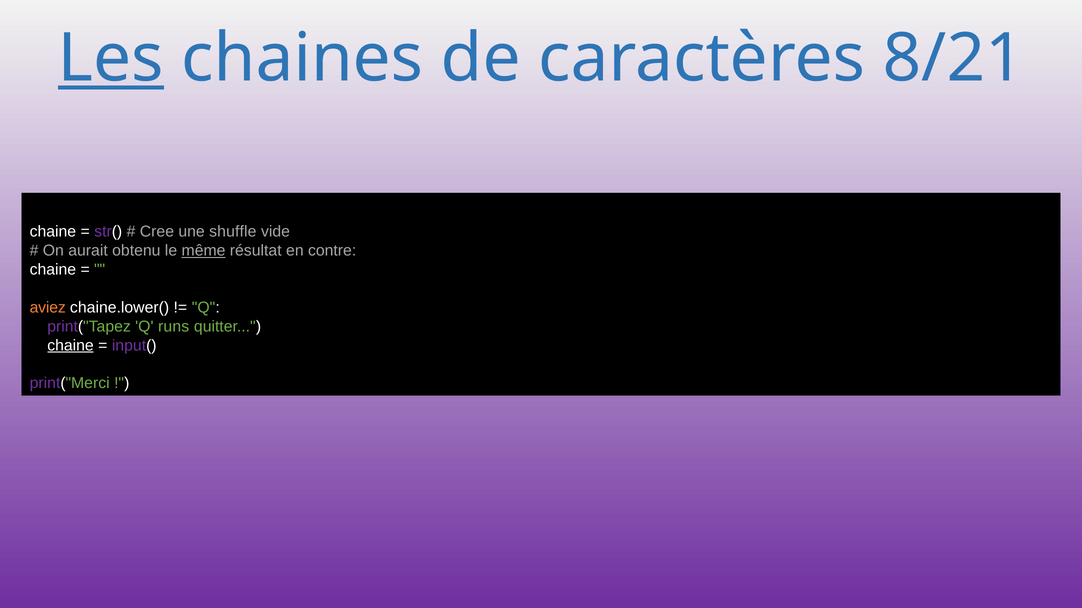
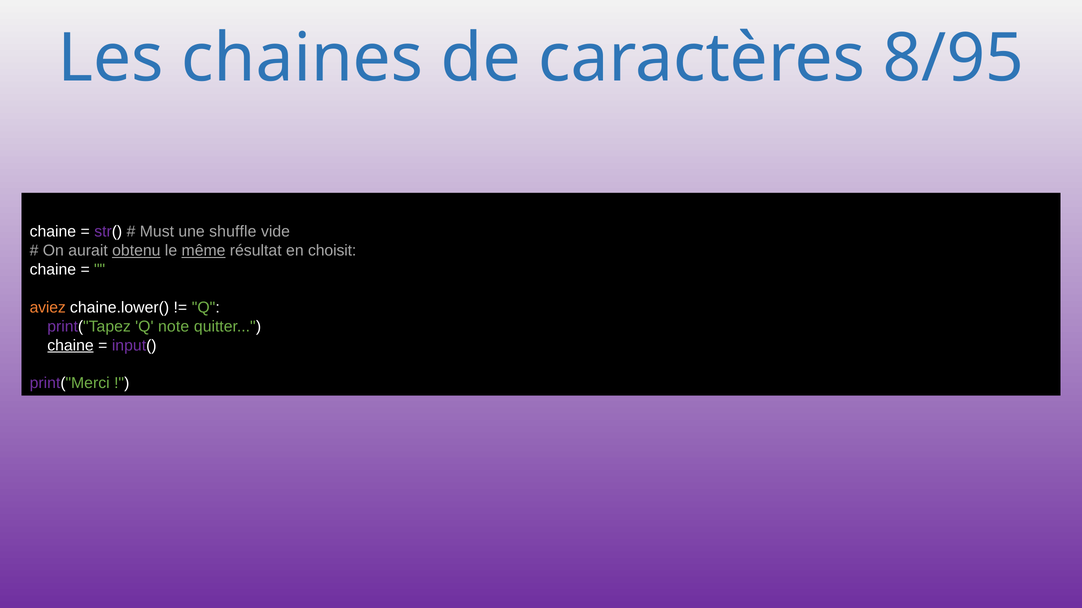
Les underline: present -> none (111, 58)
8/21: 8/21 -> 8/95 (953, 58)
Cree: Cree -> Must (157, 232)
obtenu underline: none -> present (136, 251)
contre: contre -> choisit (332, 251)
runs: runs -> note (174, 327)
